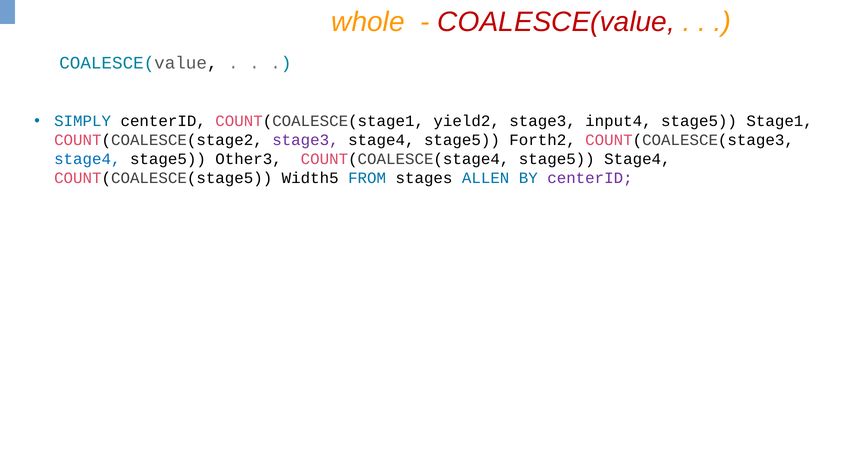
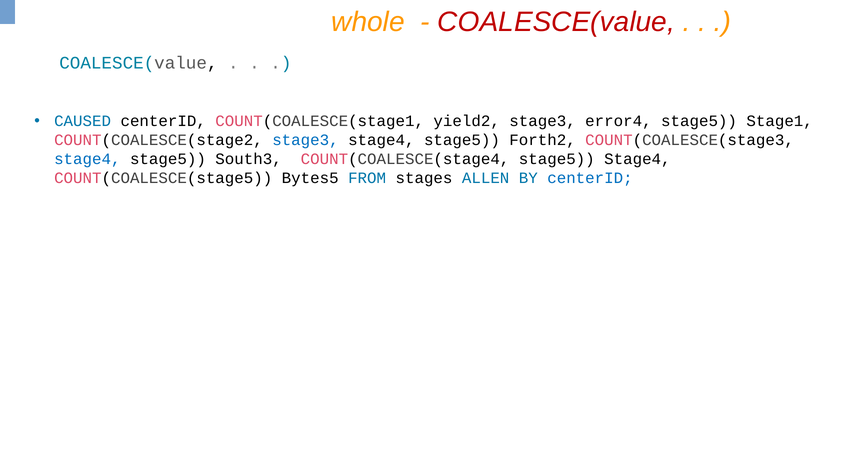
SIMPLY: SIMPLY -> CAUSED (83, 121)
input4: input4 -> error4 (618, 121)
stage3 colour: purple -> blue (305, 140)
Other3: Other3 -> South3 (249, 159)
Width5: Width5 -> Bytes5 (310, 178)
centerID colour: purple -> blue (590, 178)
